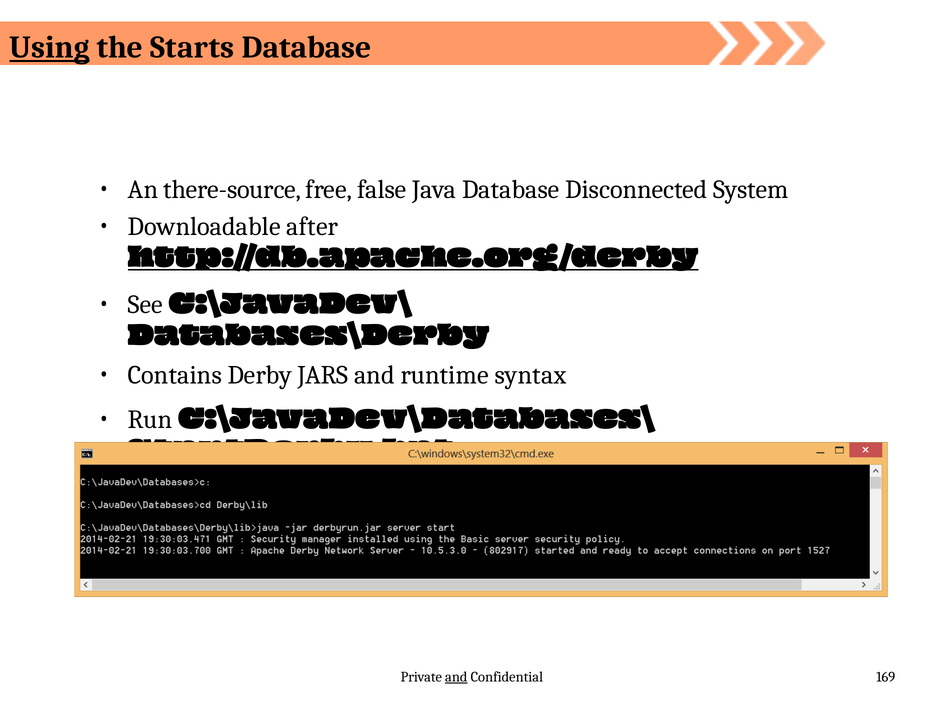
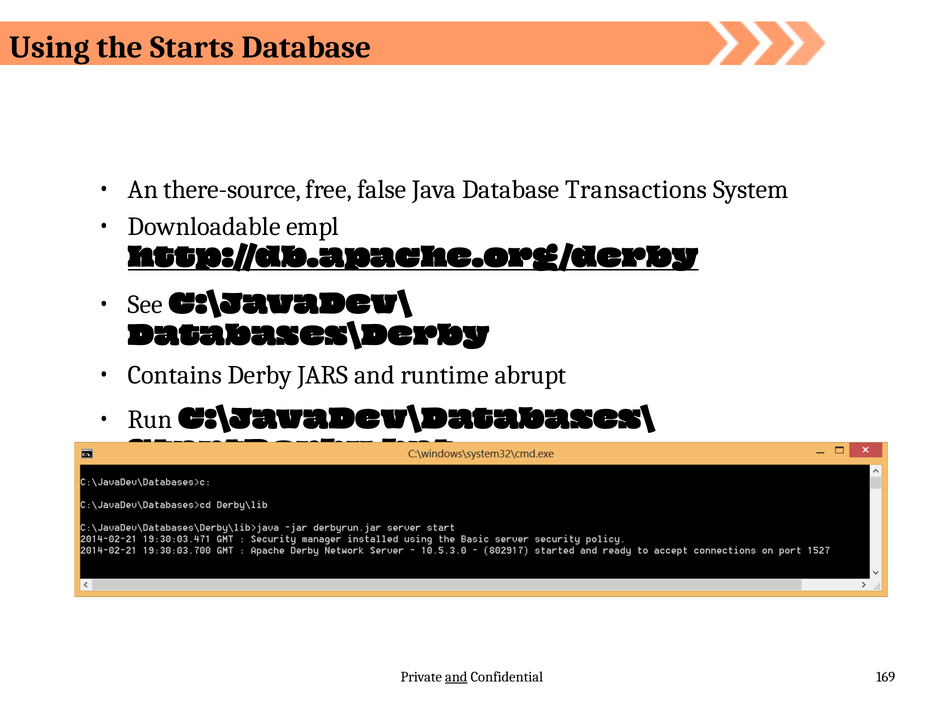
Using underline: present -> none (49, 48)
Disconnected: Disconnected -> Transactions (636, 190)
after: after -> empl (313, 226)
syntax: syntax -> abrupt (531, 375)
